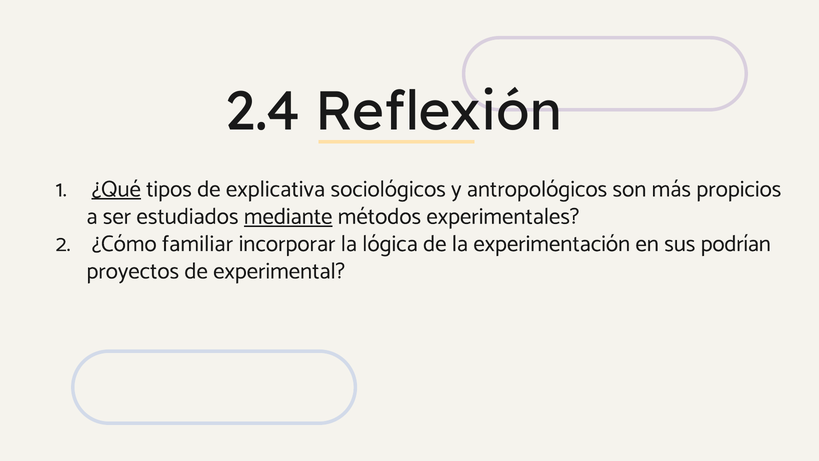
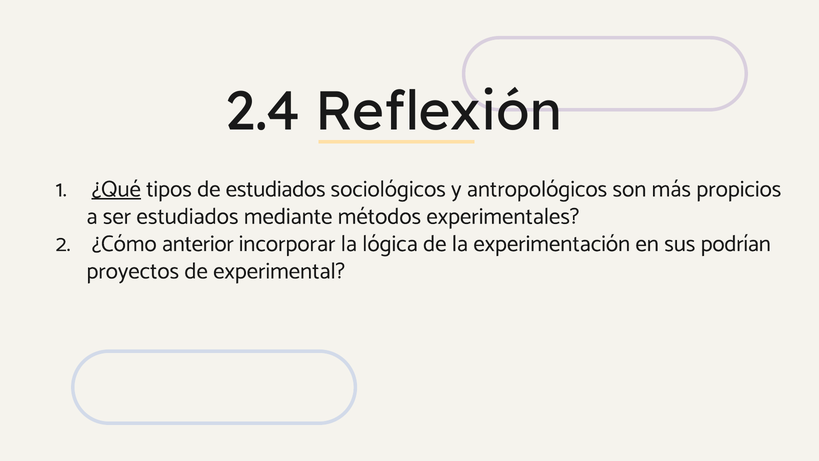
de explicativa: explicativa -> estudiados (276, 189)
mediante underline: present -> none (288, 216)
familiar: familiar -> anterior (198, 243)
